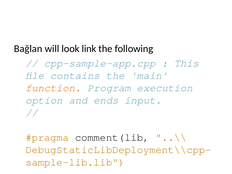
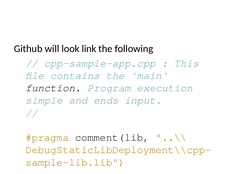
Bağlan: Bağlan -> Github (28, 49)
function colour: orange -> black (53, 88)
option: option -> simple (44, 100)
